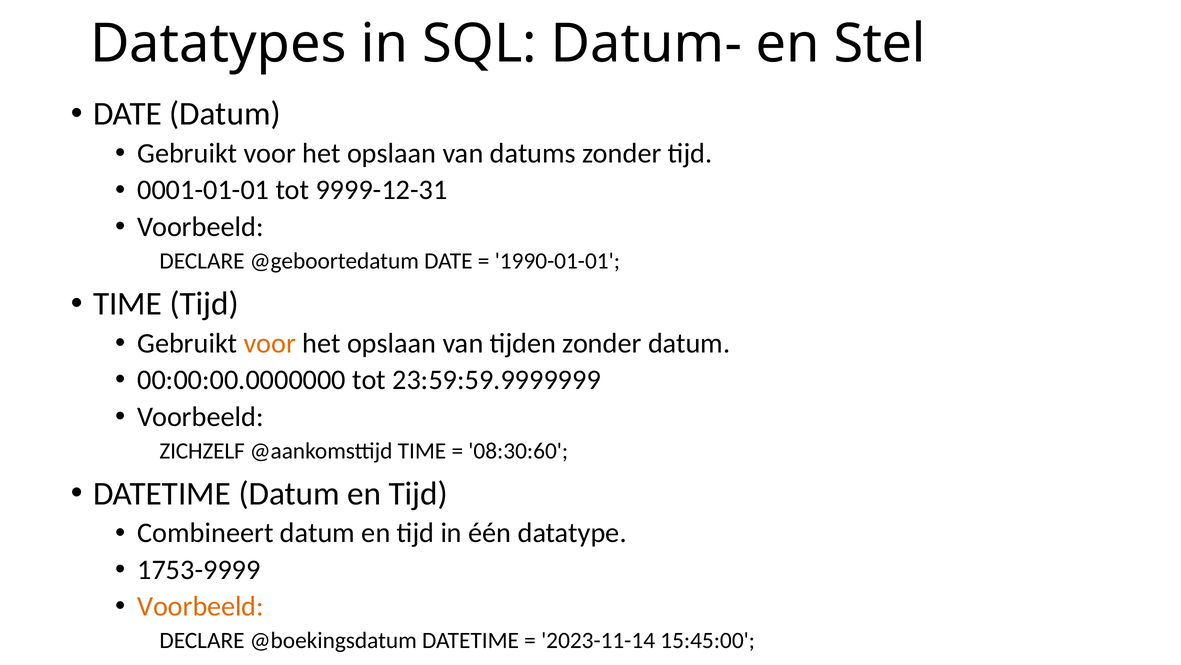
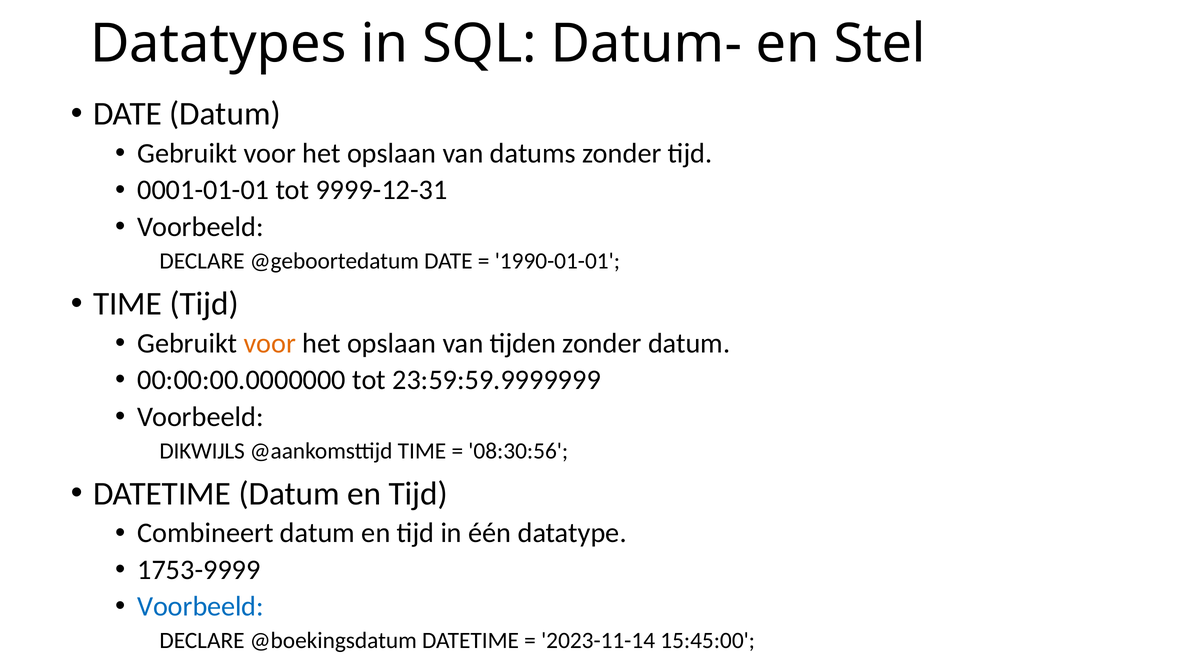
ZICHZELF: ZICHZELF -> DIKWIJLS (202, 450)
08:30:60: 08:30:60 -> 08:30:56 (518, 450)
Voorbeeld colour: orange -> blue (201, 606)
